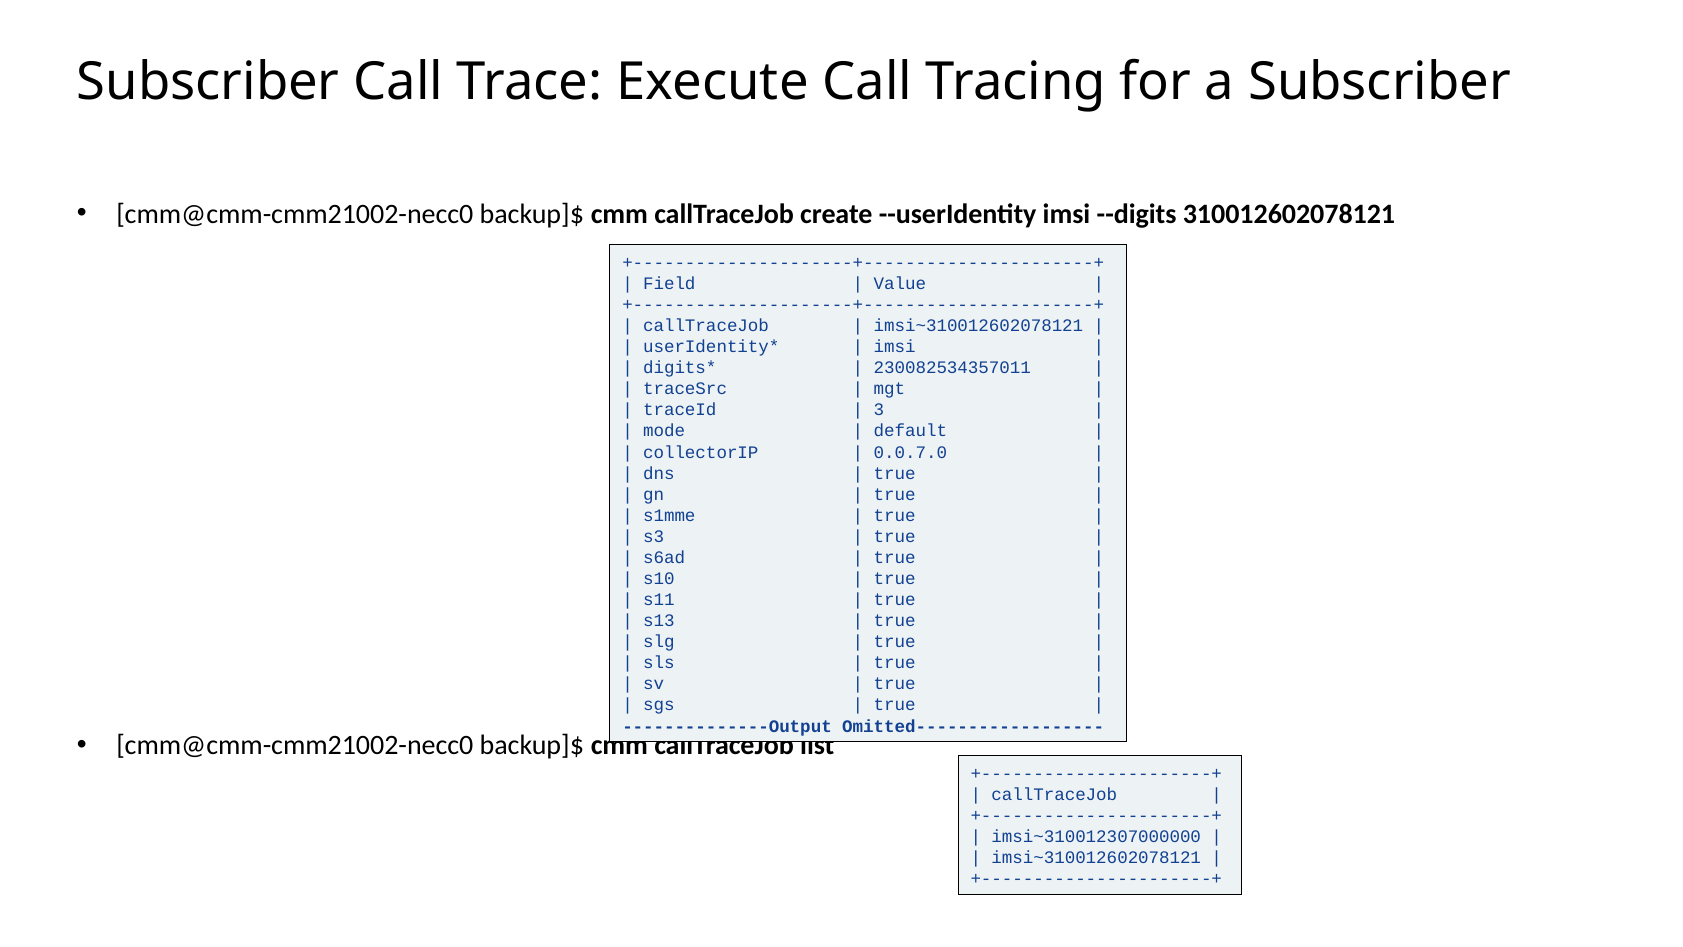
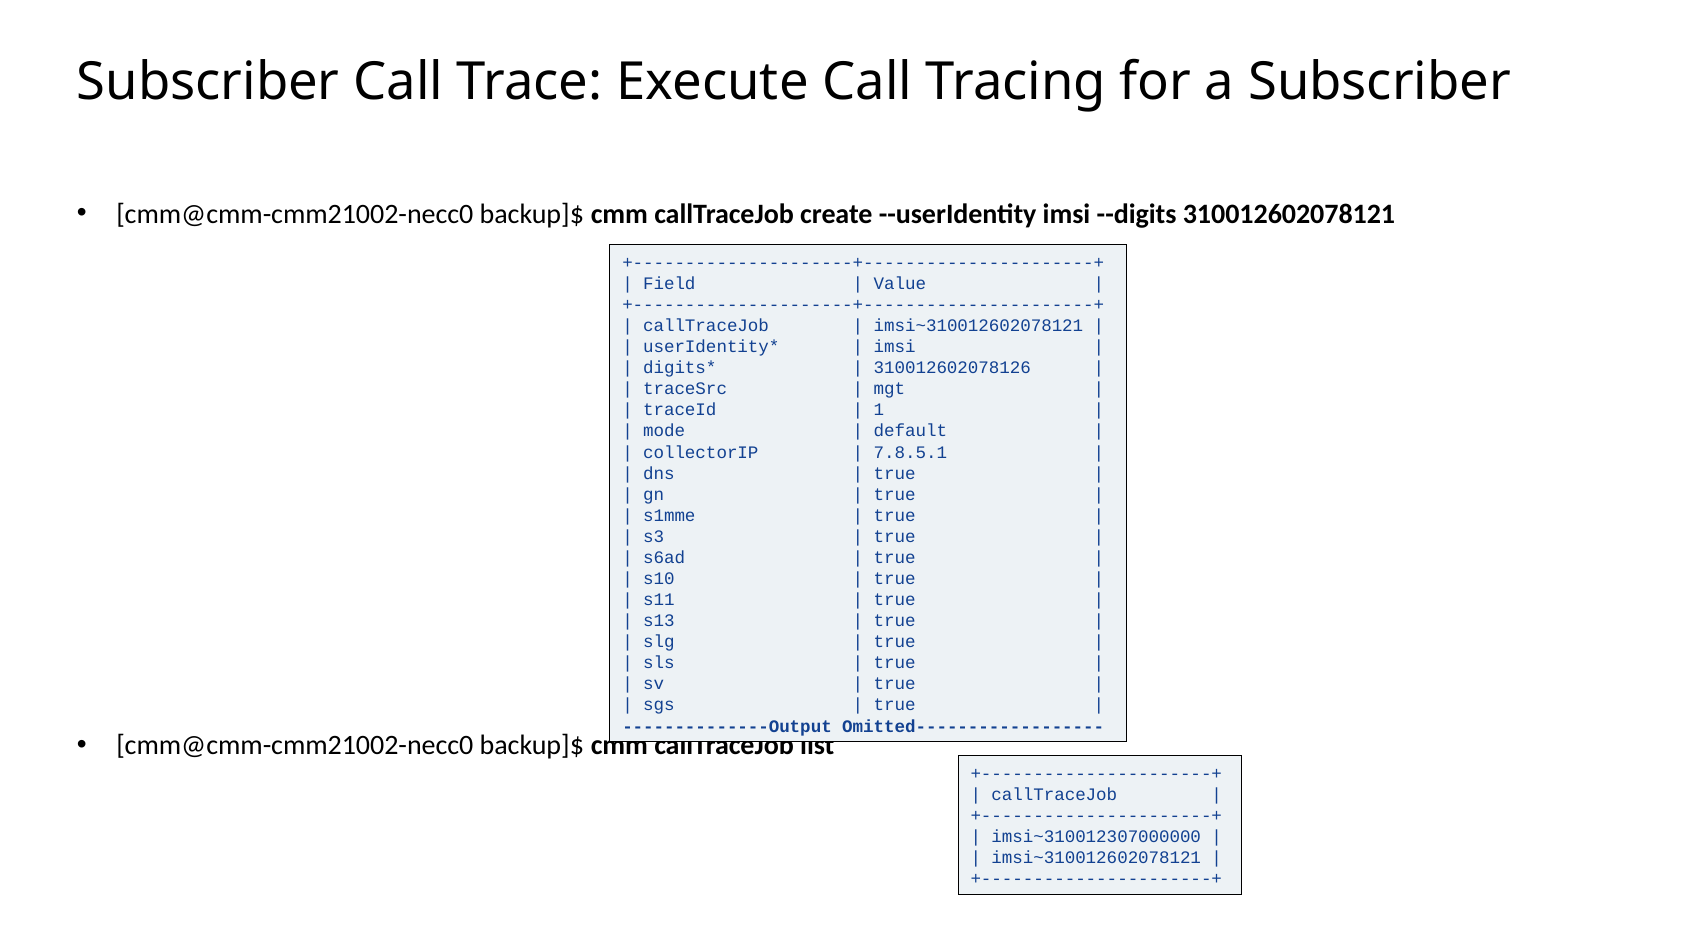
230082534357011: 230082534357011 -> 310012602078126 (952, 368)
3: 3 -> 1 (879, 410)
0.0.7.0: 0.0.7.0 -> 7.8.5.1 (910, 452)
